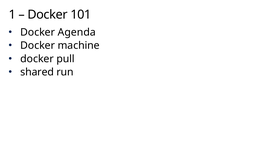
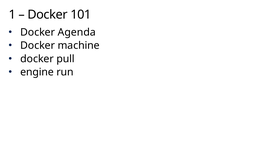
shared: shared -> engine (37, 72)
